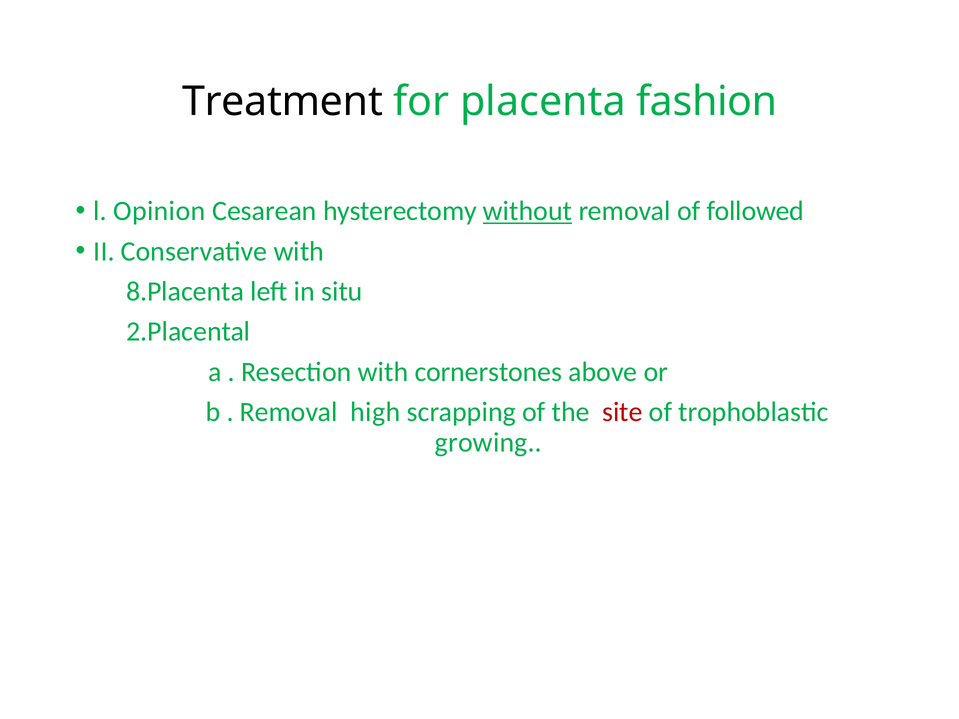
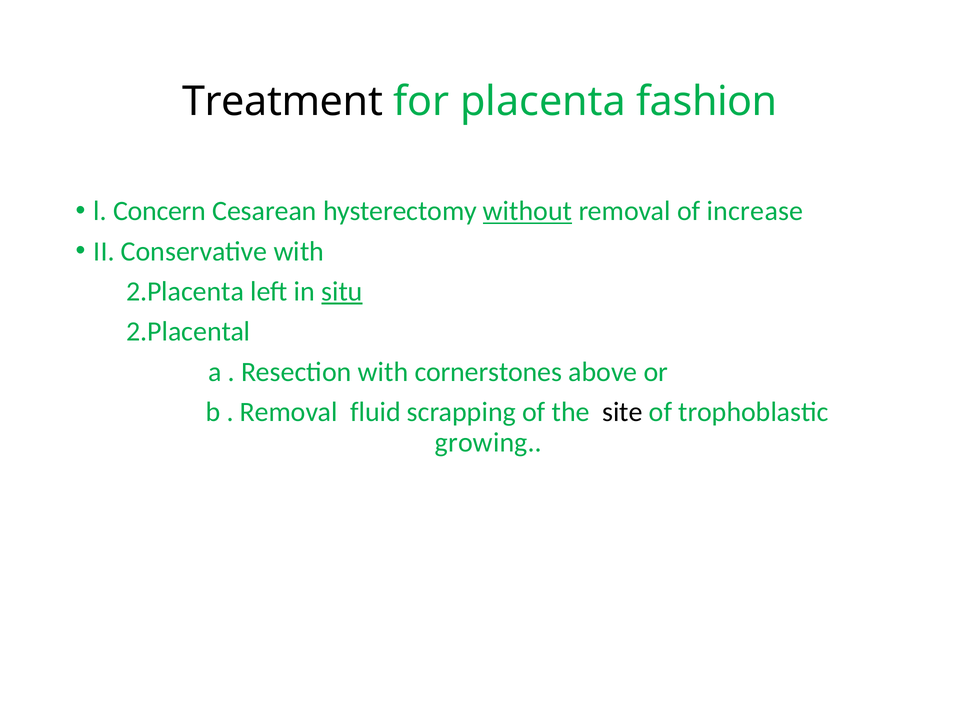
Opinion: Opinion -> Concern (160, 211)
followed: followed -> increase (755, 211)
8.Placenta: 8.Placenta -> 2.Placenta (185, 292)
situ underline: none -> present (342, 292)
high: high -> fluid (375, 412)
site colour: red -> black (622, 412)
